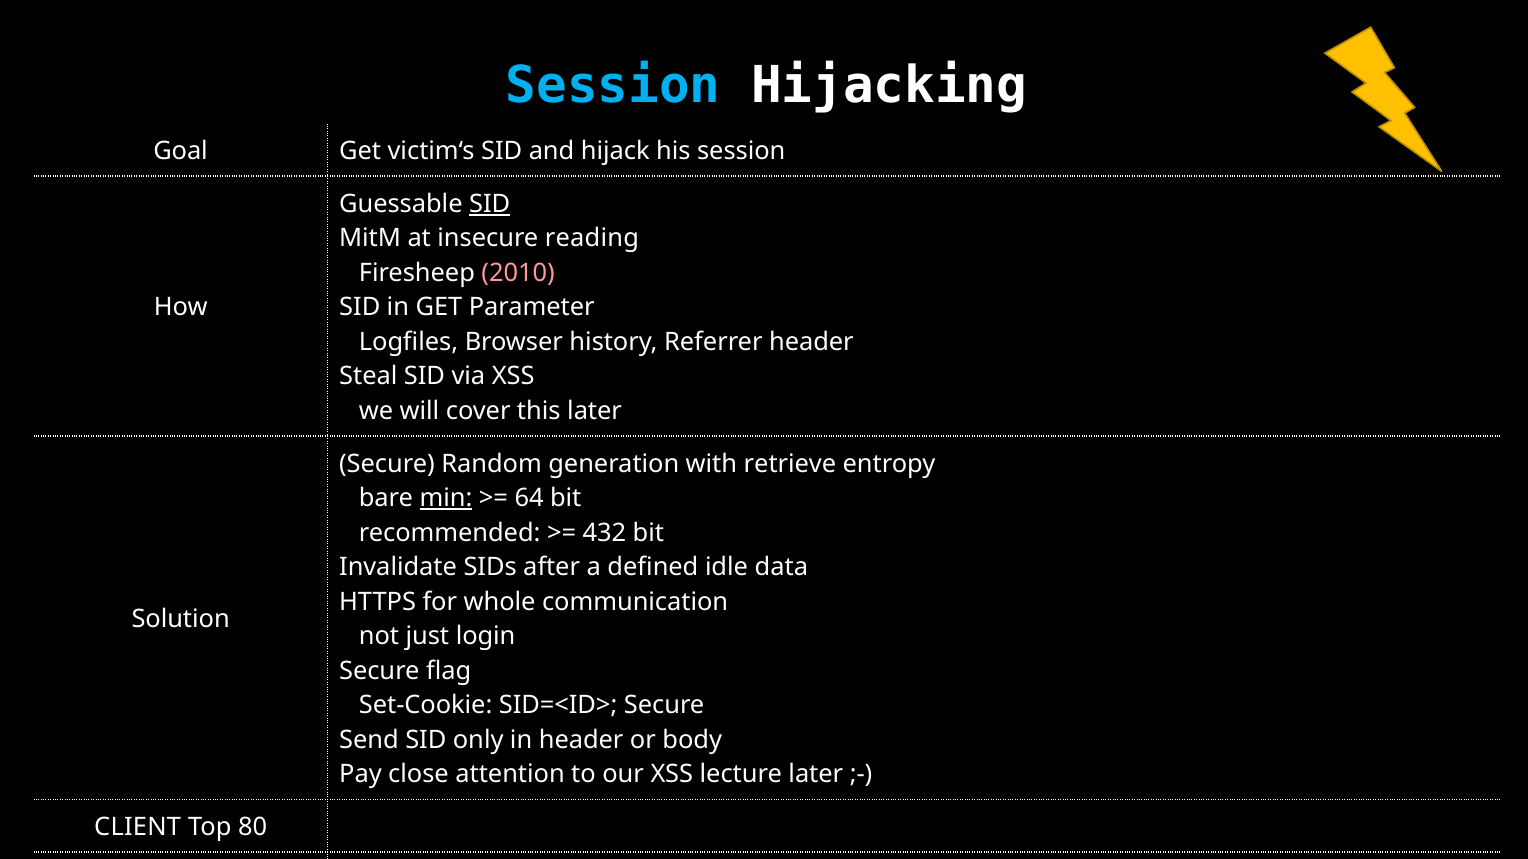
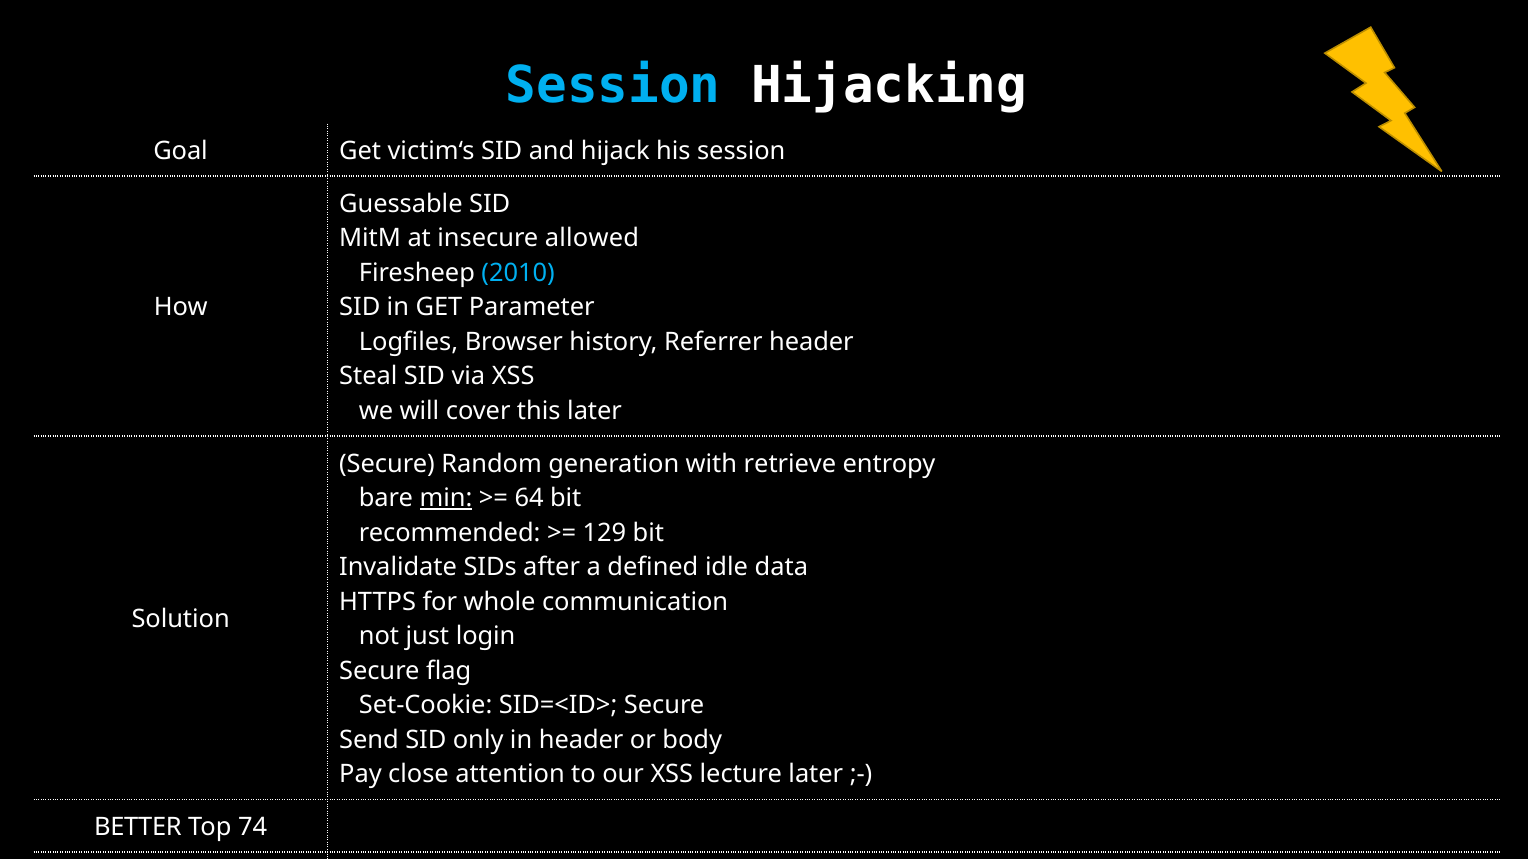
SID underline: present -> none (490, 204)
reading: reading -> allowed (592, 239)
2010 colour: pink -> light blue (518, 273)
432: 432 -> 129 (604, 533)
CLIENT: CLIENT -> BETTER (138, 828)
80: 80 -> 74 (253, 828)
